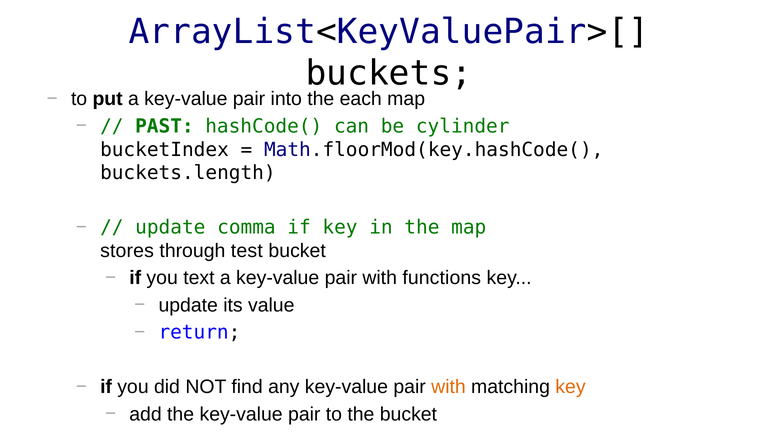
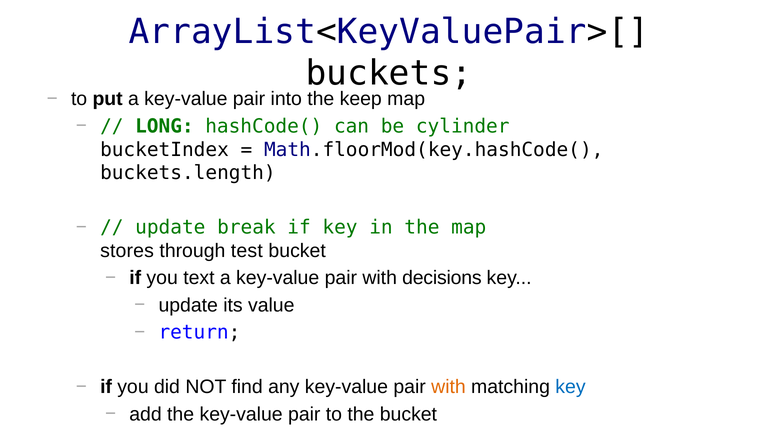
each: each -> keep (361, 99)
PAST: PAST -> LONG (164, 126)
comma: comma -> break (246, 227)
functions: functions -> decisions (442, 278)
key colour: orange -> blue (570, 387)
